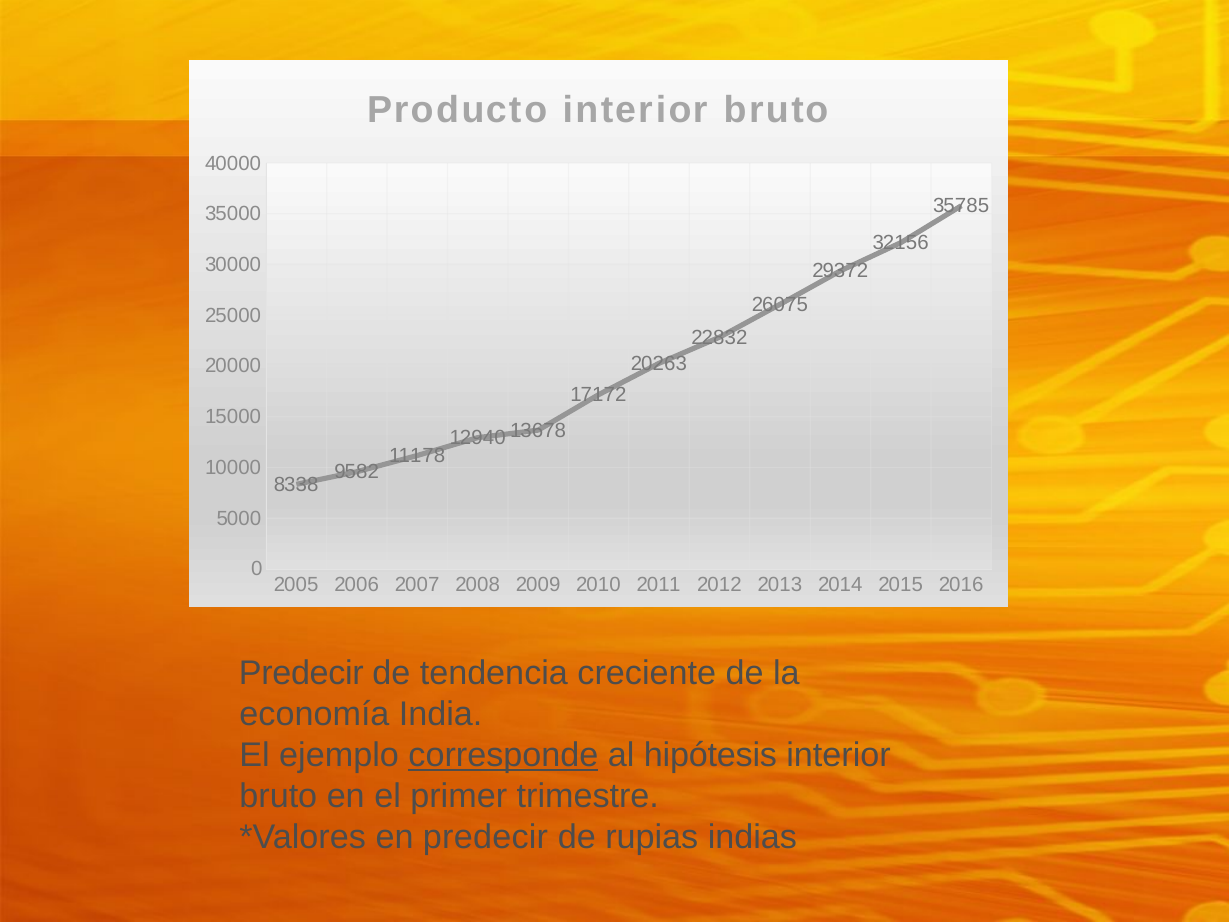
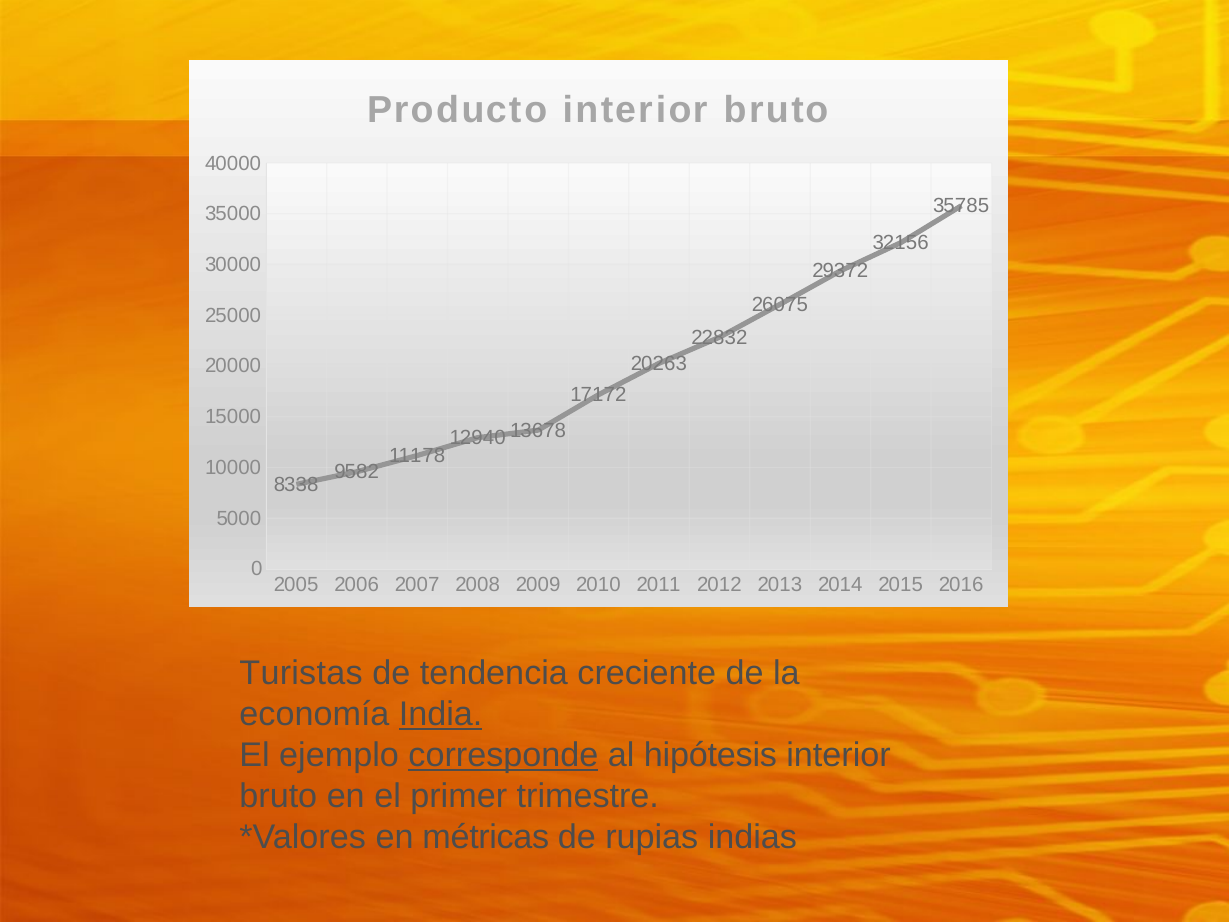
Predecir: Predecir -> Turistas (301, 673)
India underline: none -> present (441, 714)
en predecir: predecir -> métricas (486, 837)
